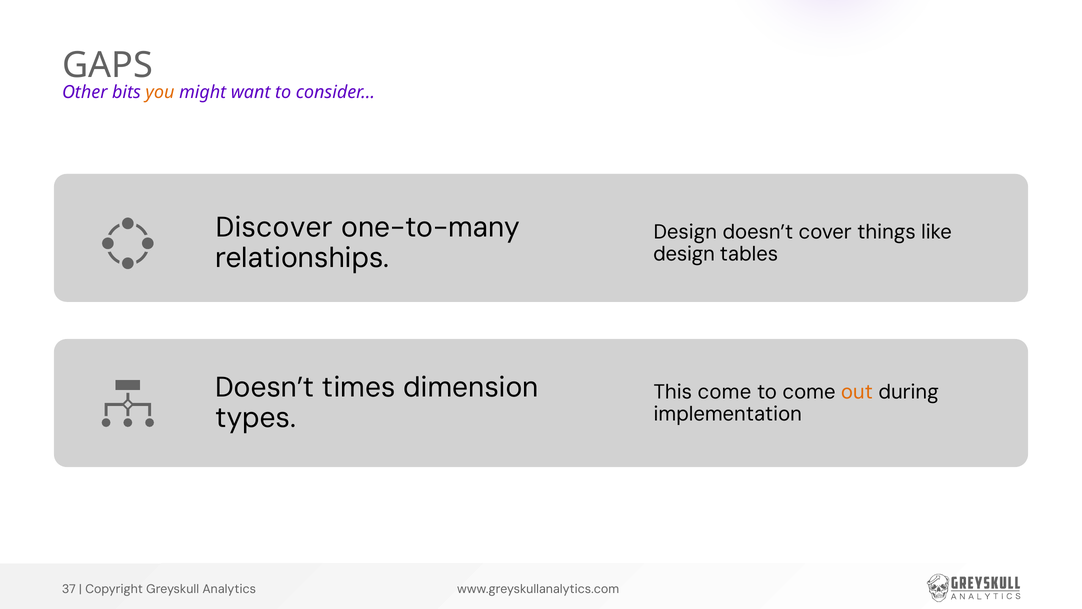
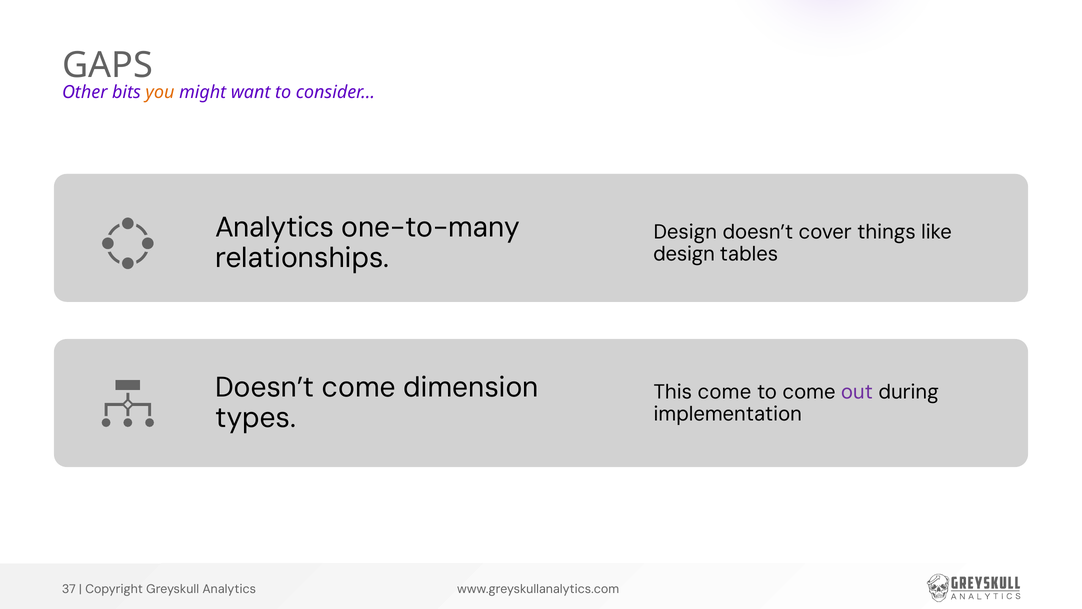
Discover: Discover -> Analytics (275, 227)
Doesn’t times: times -> come (359, 387)
out colour: orange -> purple (857, 392)
